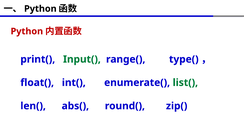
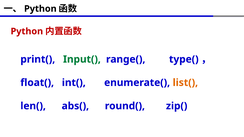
list( colour: green -> orange (185, 83)
